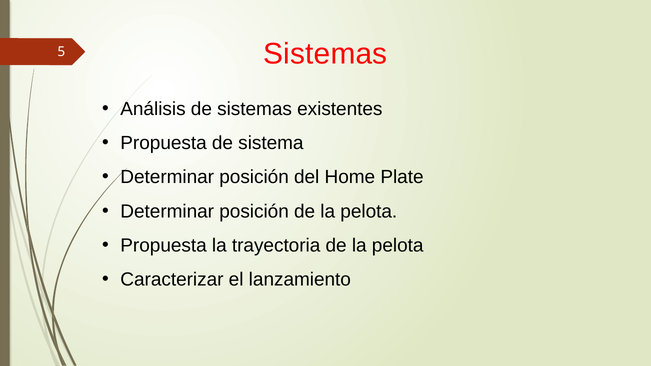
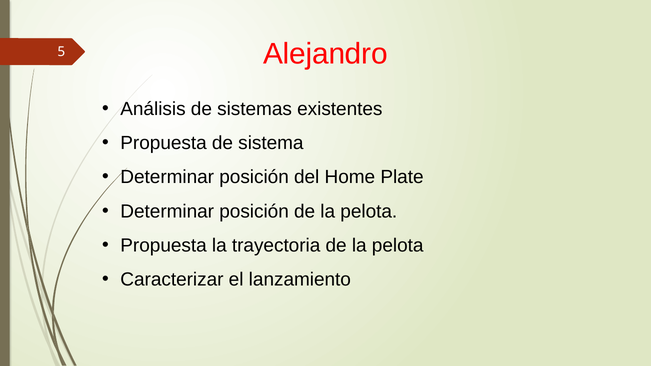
Sistemas: Sistemas -> Alejandro (325, 54)
